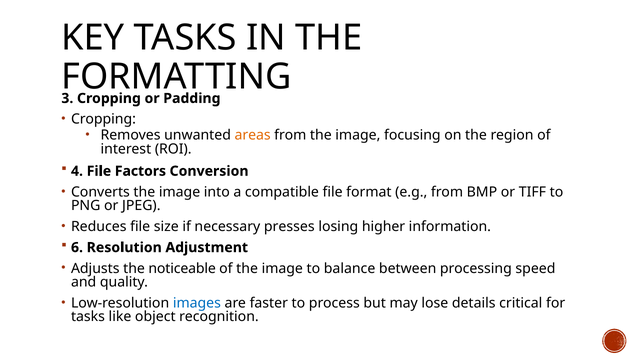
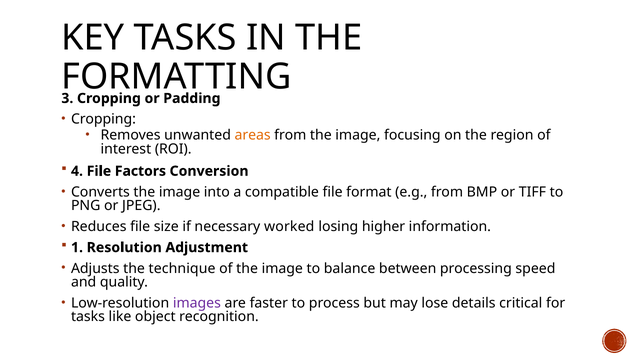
presses: presses -> worked (289, 227)
6: 6 -> 1 (77, 248)
noticeable: noticeable -> technique (182, 269)
images colour: blue -> purple (197, 303)
